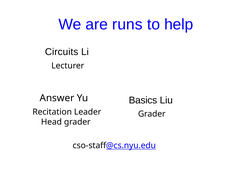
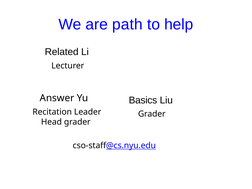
runs: runs -> path (127, 24)
Circuits: Circuits -> Related (62, 52)
